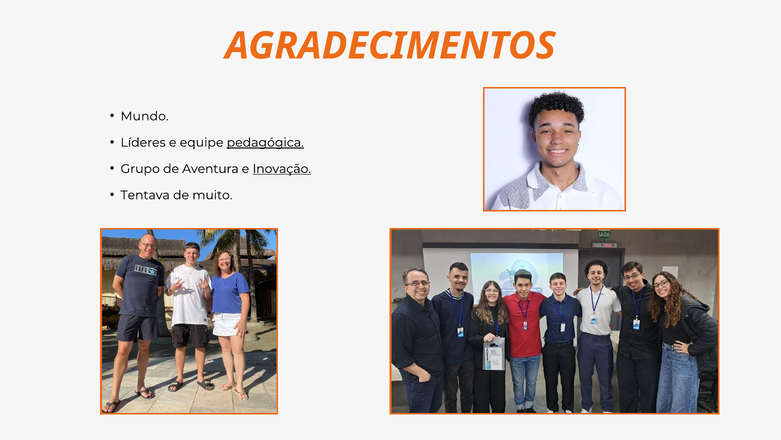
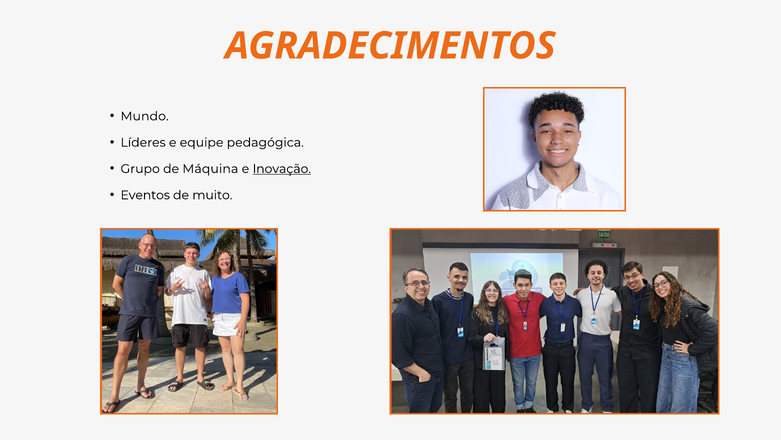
pedagógica underline: present -> none (265, 142)
Aventura: Aventura -> Máquina (210, 169)
Tentava: Tentava -> Eventos (145, 195)
